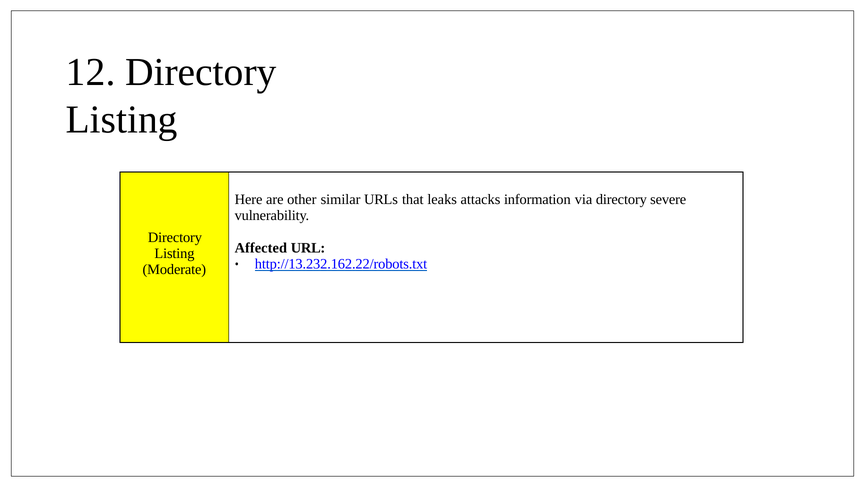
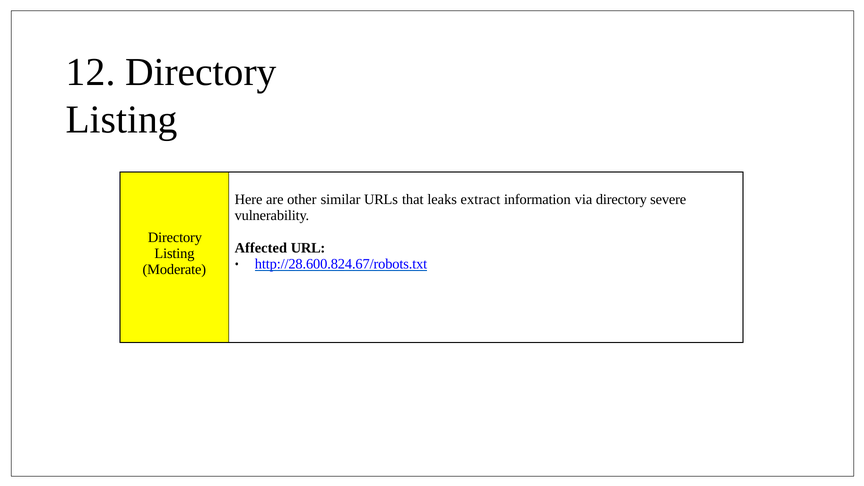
attacks: attacks -> extract (480, 199)
http://13.232.162.22/robots.txt: http://13.232.162.22/robots.txt -> http://28.600.824.67/robots.txt (341, 264)
